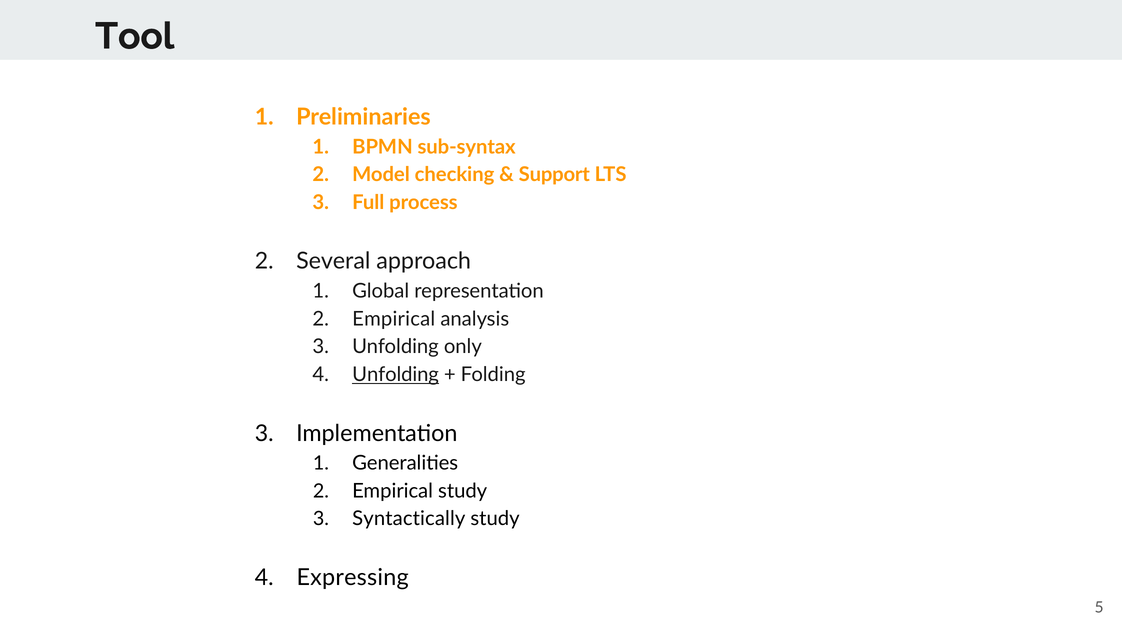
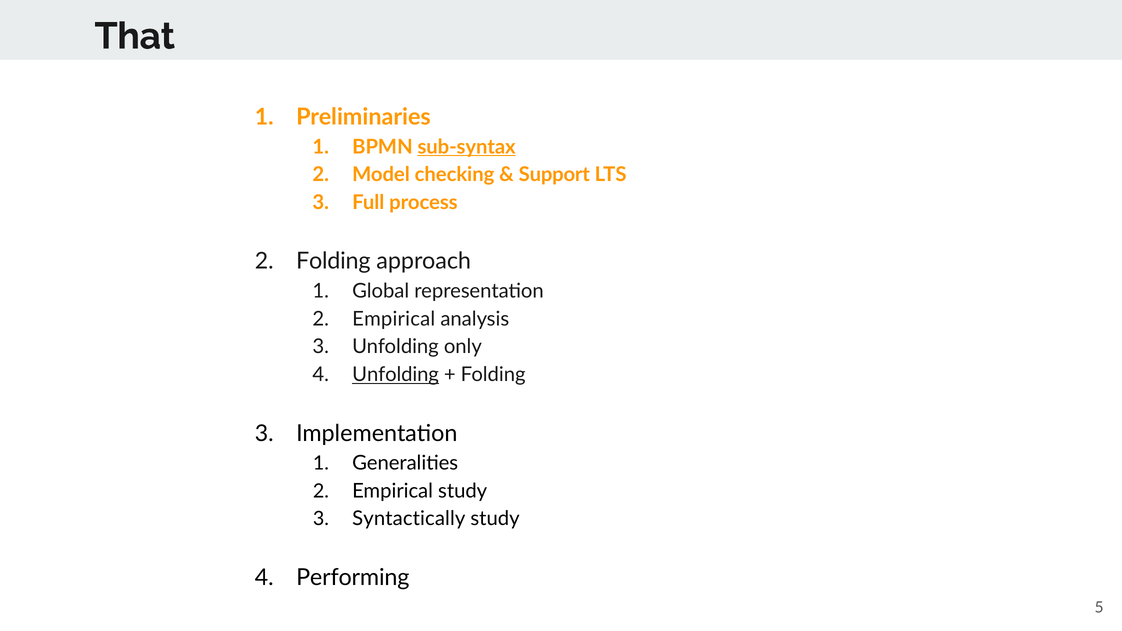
Tool: Tool -> That (135, 36)
sub-syntax underline: none -> present (467, 147)
Several: Several -> Folding (333, 261)
Expressing: Expressing -> Performing (353, 577)
